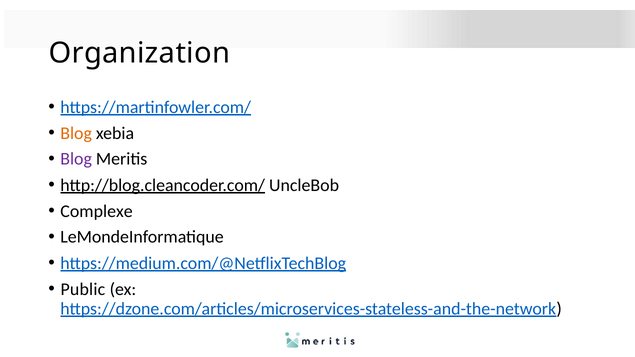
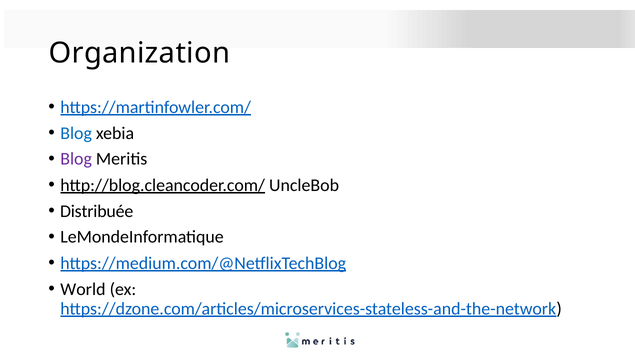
Blog colour: orange -> blue (76, 133)
Complexe: Complexe -> Distribuée (97, 211)
Public: Public -> World (83, 289)
